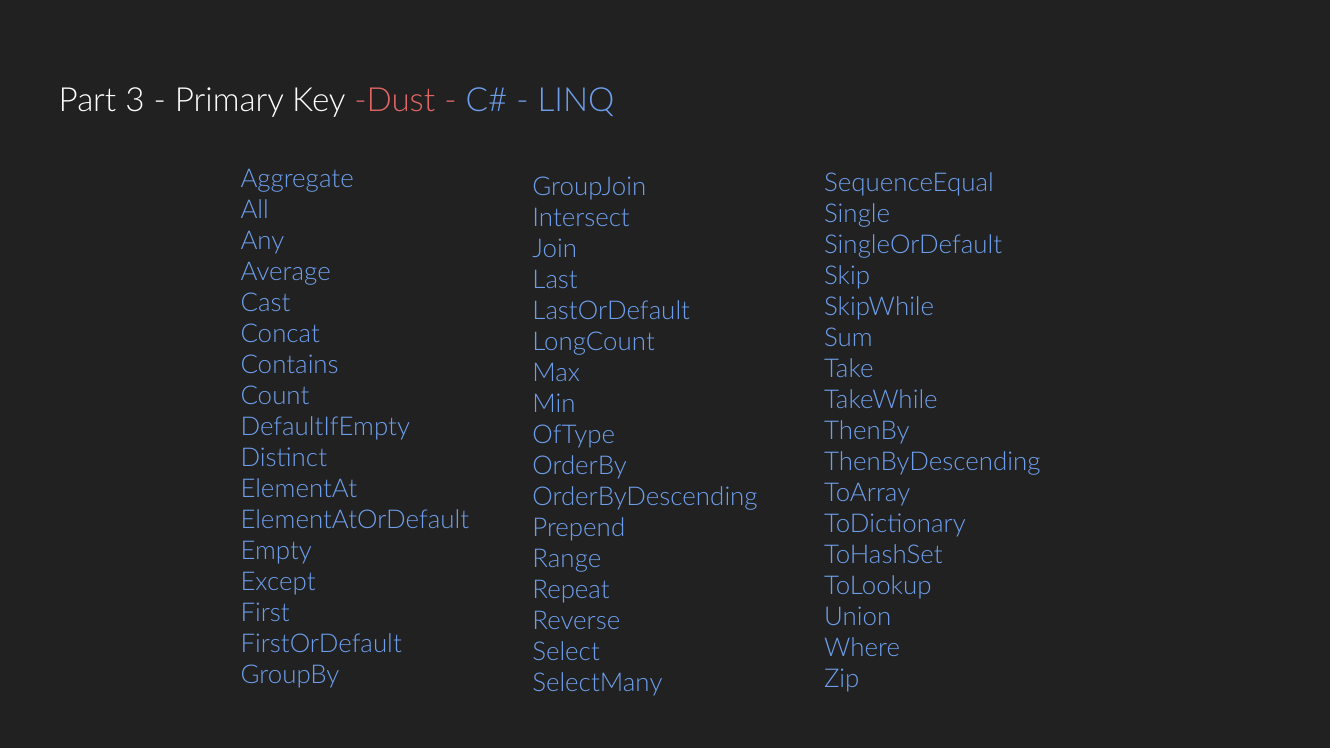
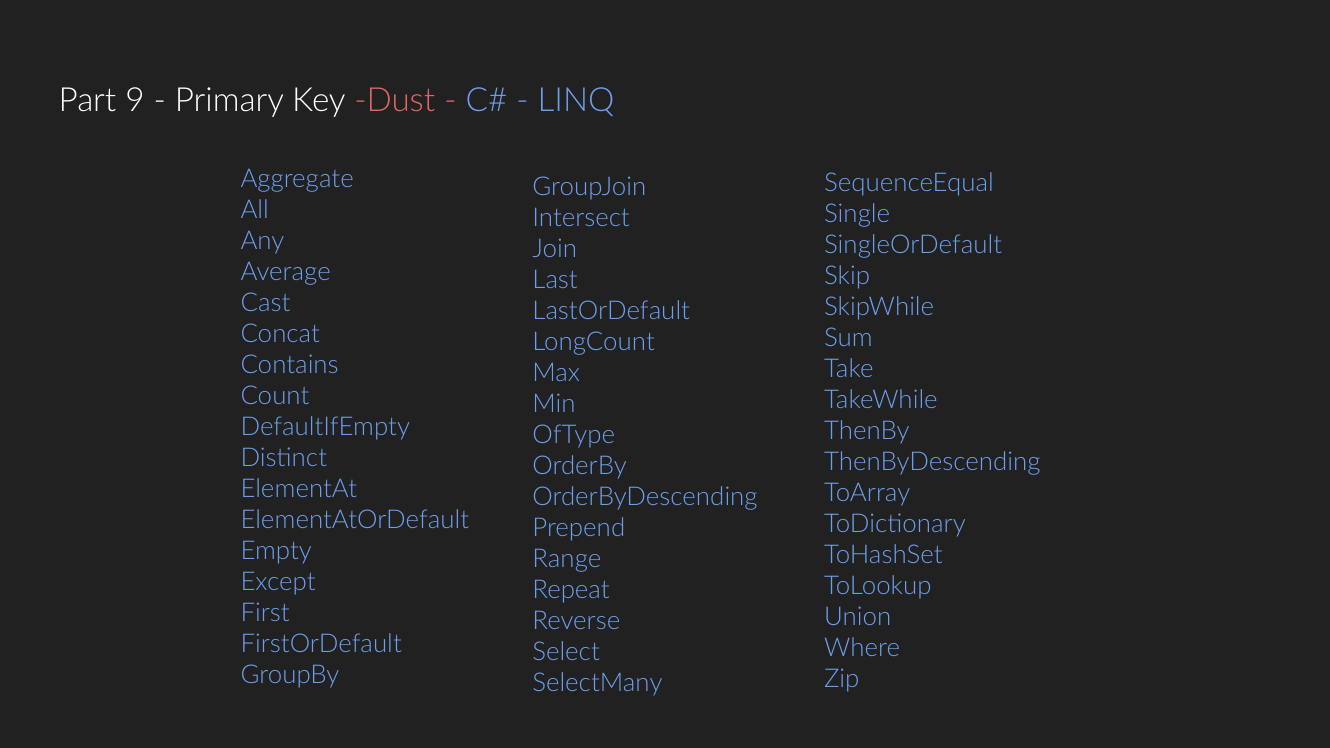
3: 3 -> 9 (135, 100)
